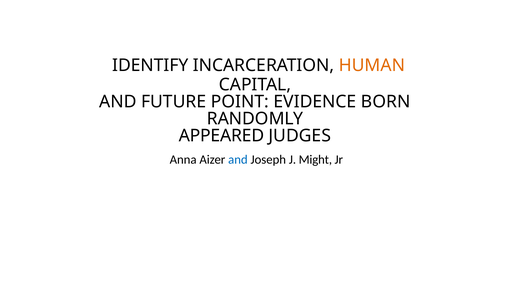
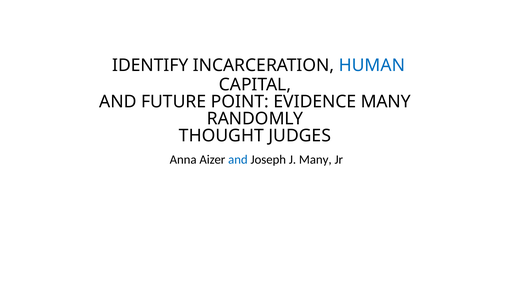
HUMAN colour: orange -> blue (372, 65)
EVIDENCE BORN: BORN -> MANY (386, 102)
APPEARED: APPEARED -> THOUGHT (221, 136)
J Might: Might -> Many (315, 159)
